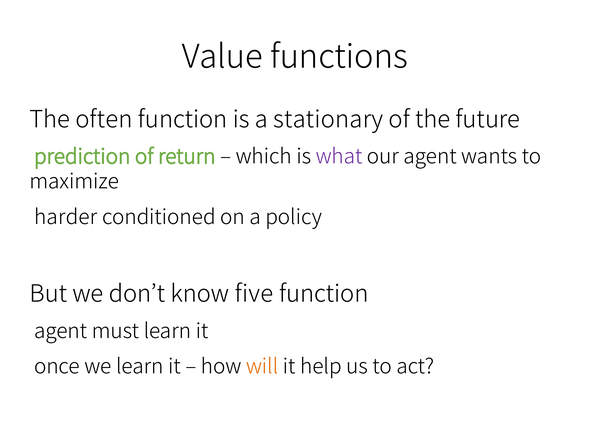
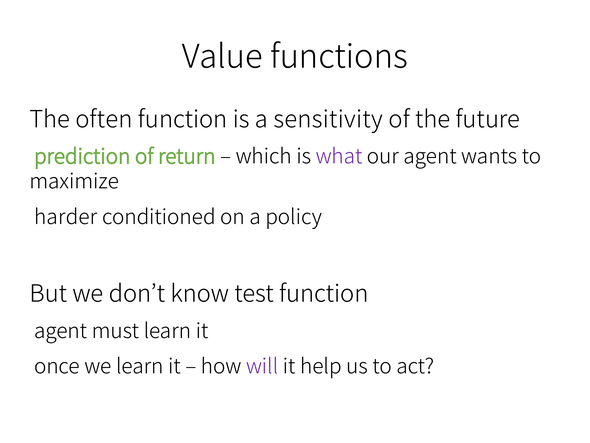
stationary: stationary -> sensitivity (328, 119)
five: five -> test (254, 294)
will colour: orange -> purple (262, 366)
